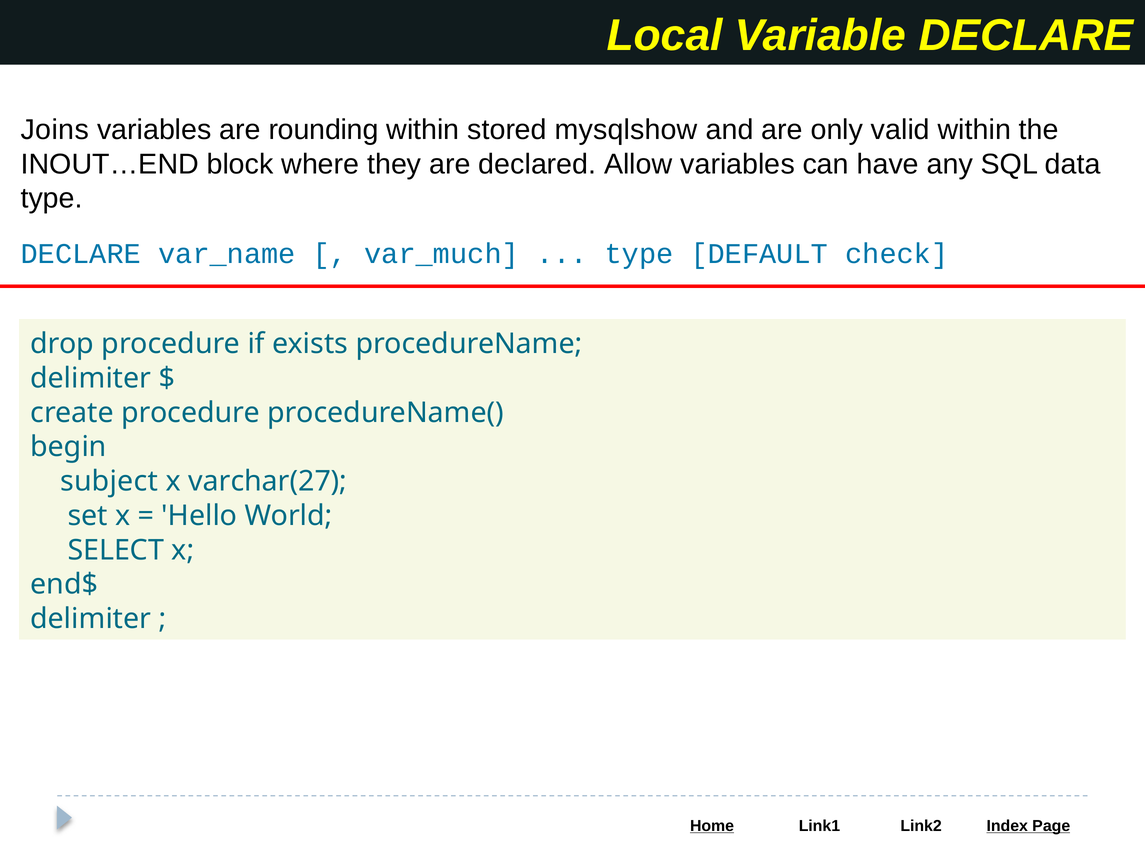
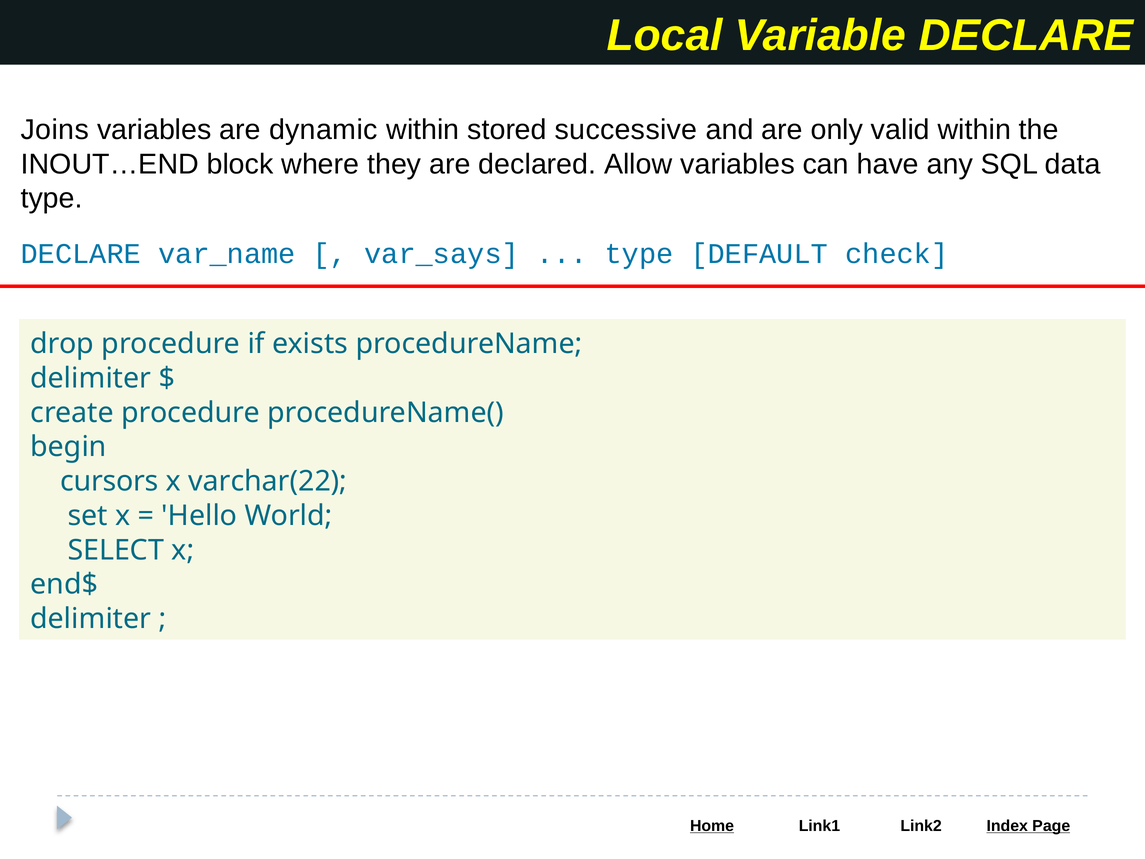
rounding: rounding -> dynamic (323, 130)
mysqlshow: mysqlshow -> successive (626, 130)
var_much: var_much -> var_says (442, 254)
subject: subject -> cursors (109, 481)
varchar(27: varchar(27 -> varchar(22 (268, 481)
